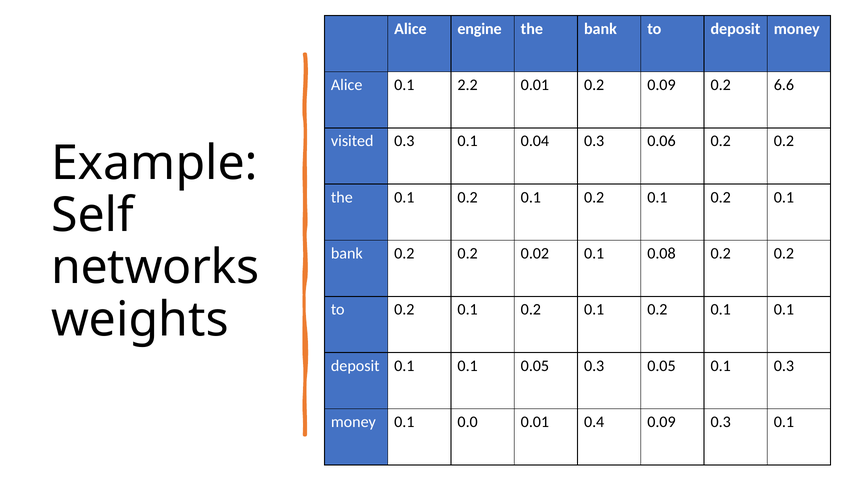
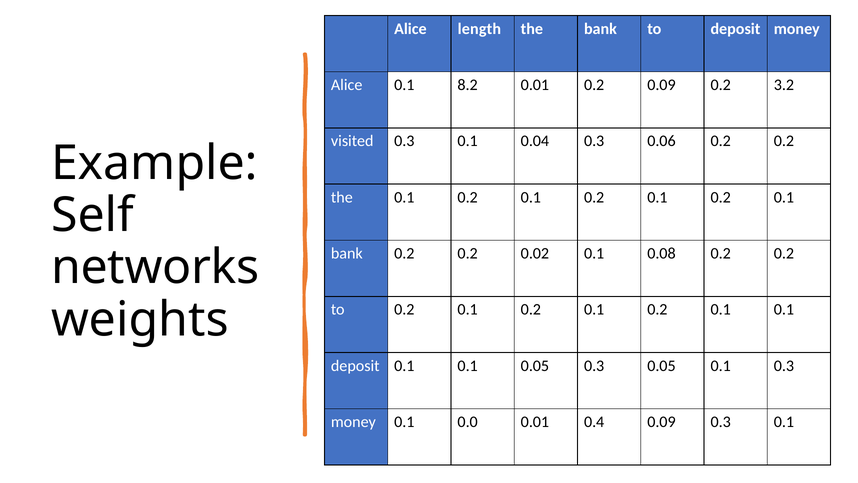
engine: engine -> length (479, 29)
2.2: 2.2 -> 8.2 (468, 85)
6.6: 6.6 -> 3.2 (784, 85)
